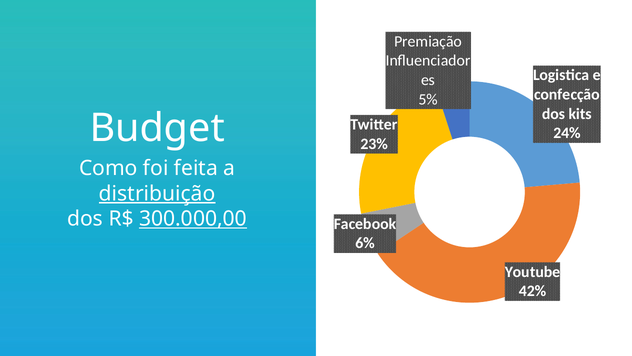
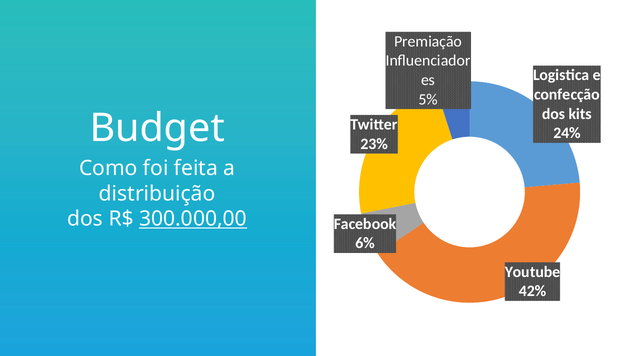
distribuição underline: present -> none (157, 193)
